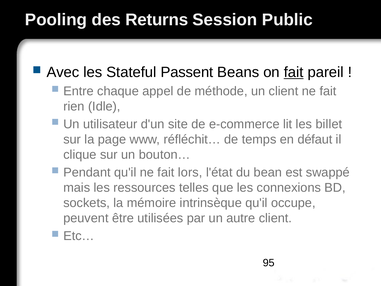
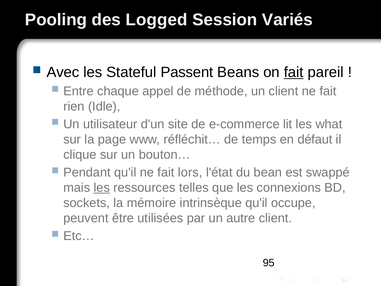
Returns: Returns -> Logged (157, 20)
Public: Public -> Variés (287, 20)
billet: billet -> what (329, 124)
les underline: none -> present (102, 188)
